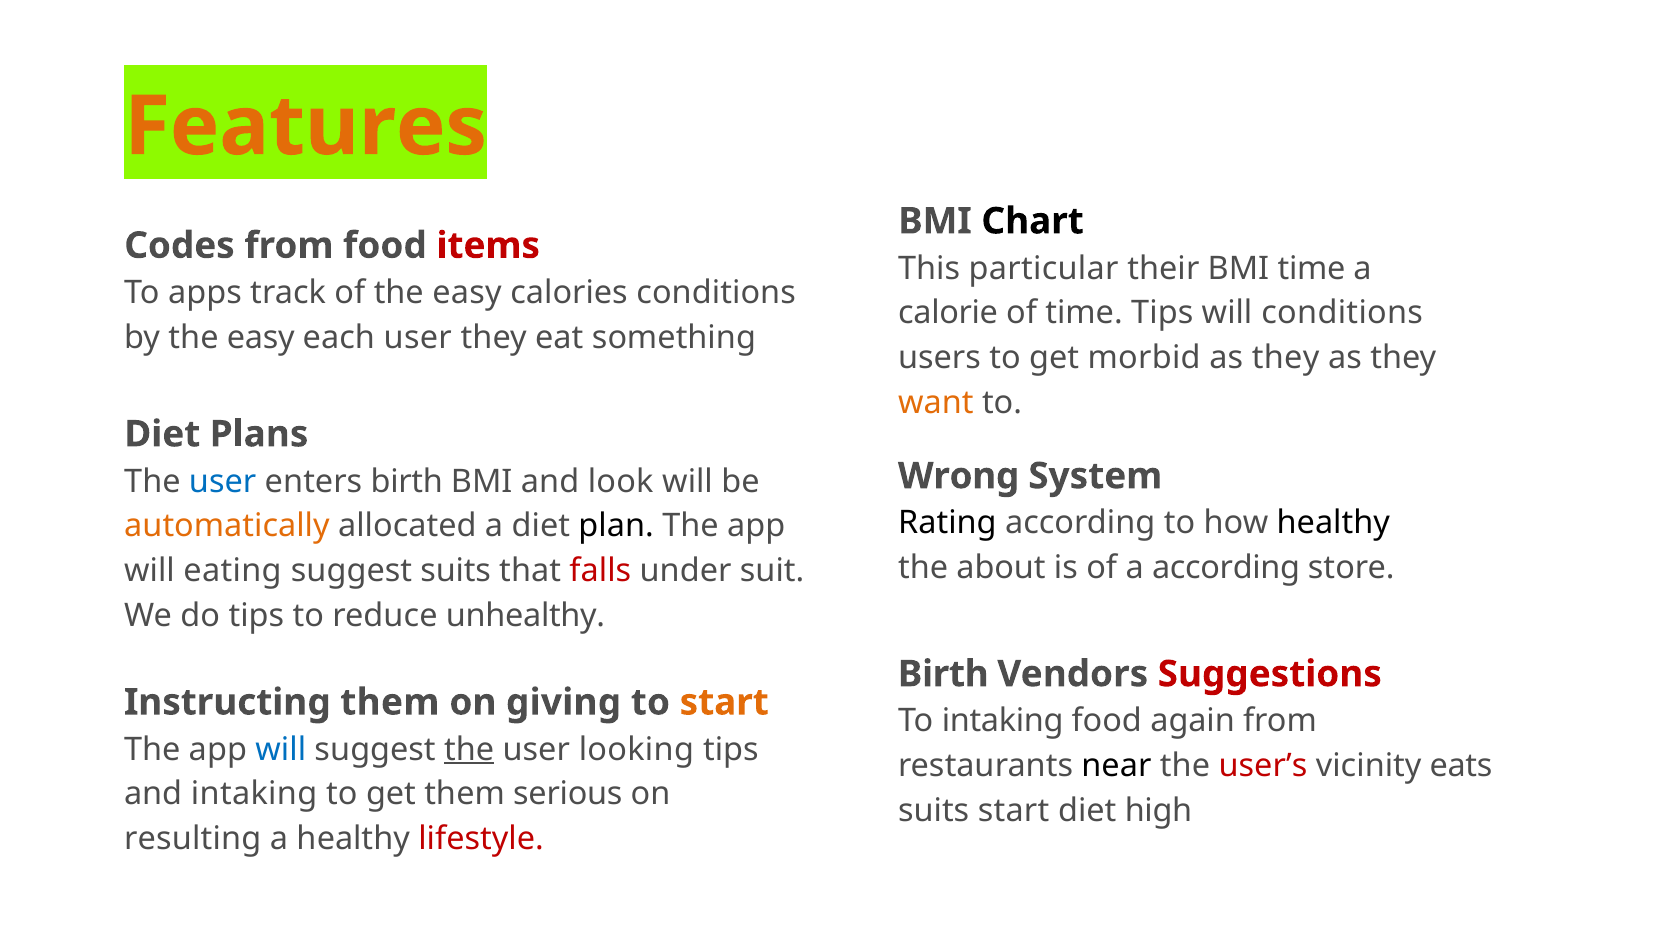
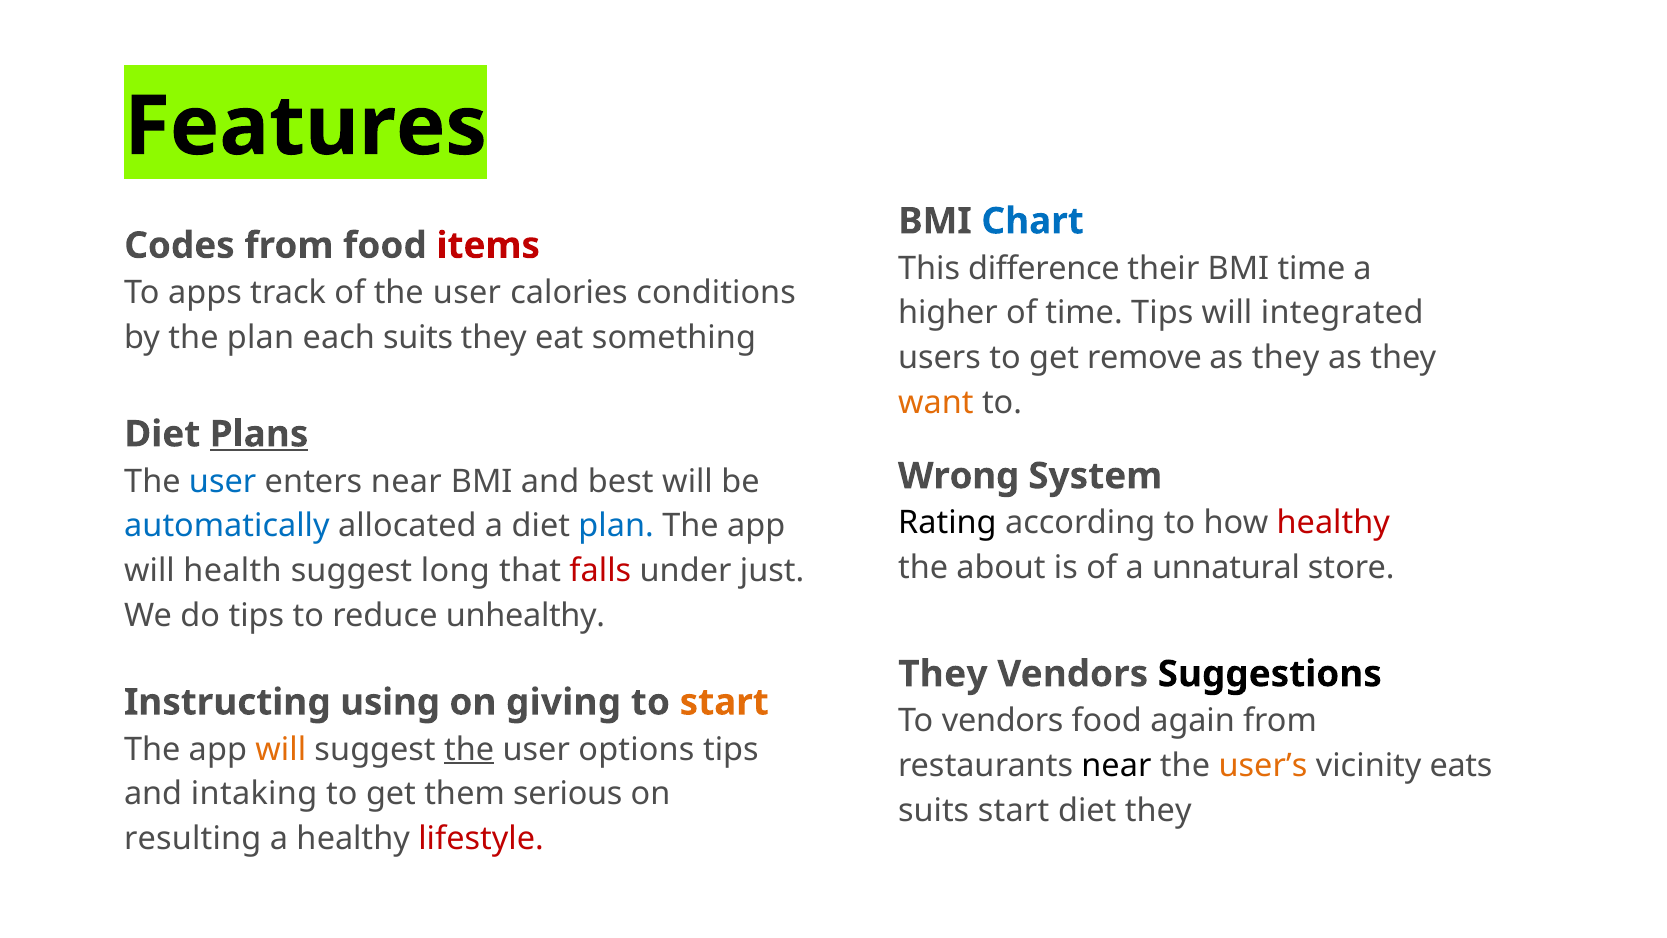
Features colour: orange -> black (306, 127)
Chart colour: black -> blue (1033, 221)
particular: particular -> difference (1044, 268)
of the easy: easy -> user (467, 293)
calorie: calorie -> higher (948, 313)
will conditions: conditions -> integrated (1342, 313)
by the easy: easy -> plan (260, 337)
each user: user -> suits (418, 337)
morbid: morbid -> remove (1144, 358)
Plans underline: none -> present (259, 434)
enters birth: birth -> near (406, 481)
look: look -> best (621, 481)
healthy colour: black -> red (1333, 523)
automatically colour: orange -> blue (227, 526)
plan colour: black -> blue (616, 526)
a according: according -> unnatural (1226, 568)
eating: eating -> health (233, 571)
suggest suits: suits -> long (455, 571)
suit: suit -> just (772, 571)
Birth: Birth -> They (943, 674)
Suggestions colour: red -> black (1270, 674)
Instructing them: them -> using (390, 702)
To intaking: intaking -> vendors (1003, 721)
will colour: blue -> orange (281, 749)
looking: looking -> options (636, 749)
user’s colour: red -> orange (1263, 766)
diet high: high -> they (1158, 810)
